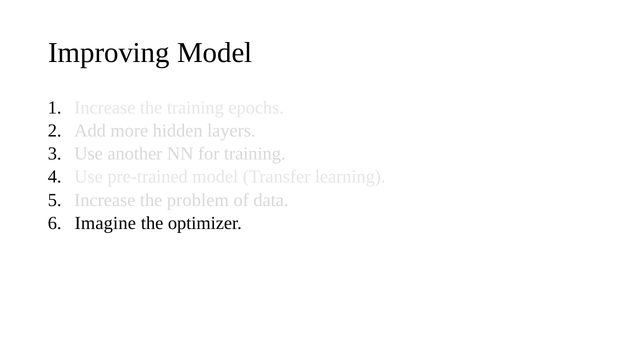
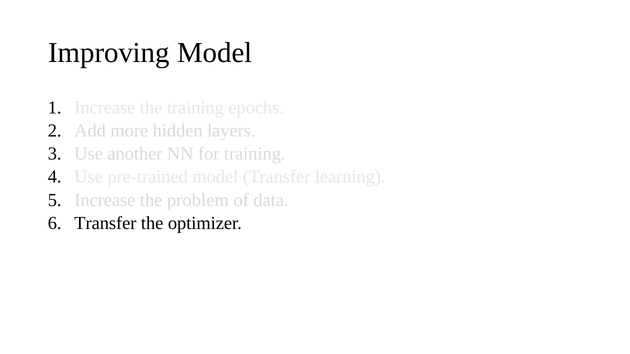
Imagine: Imagine -> Transfer (105, 223)
